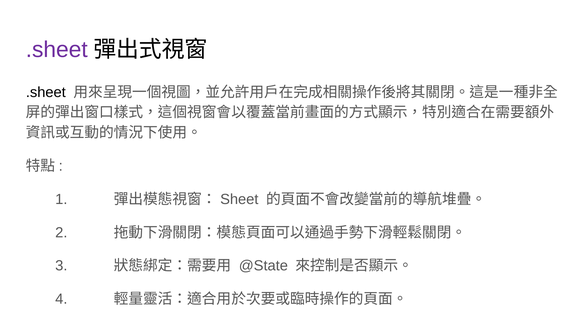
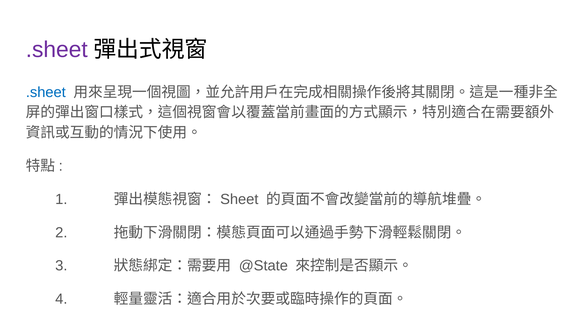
.sheet colour: black -> blue (46, 92)
